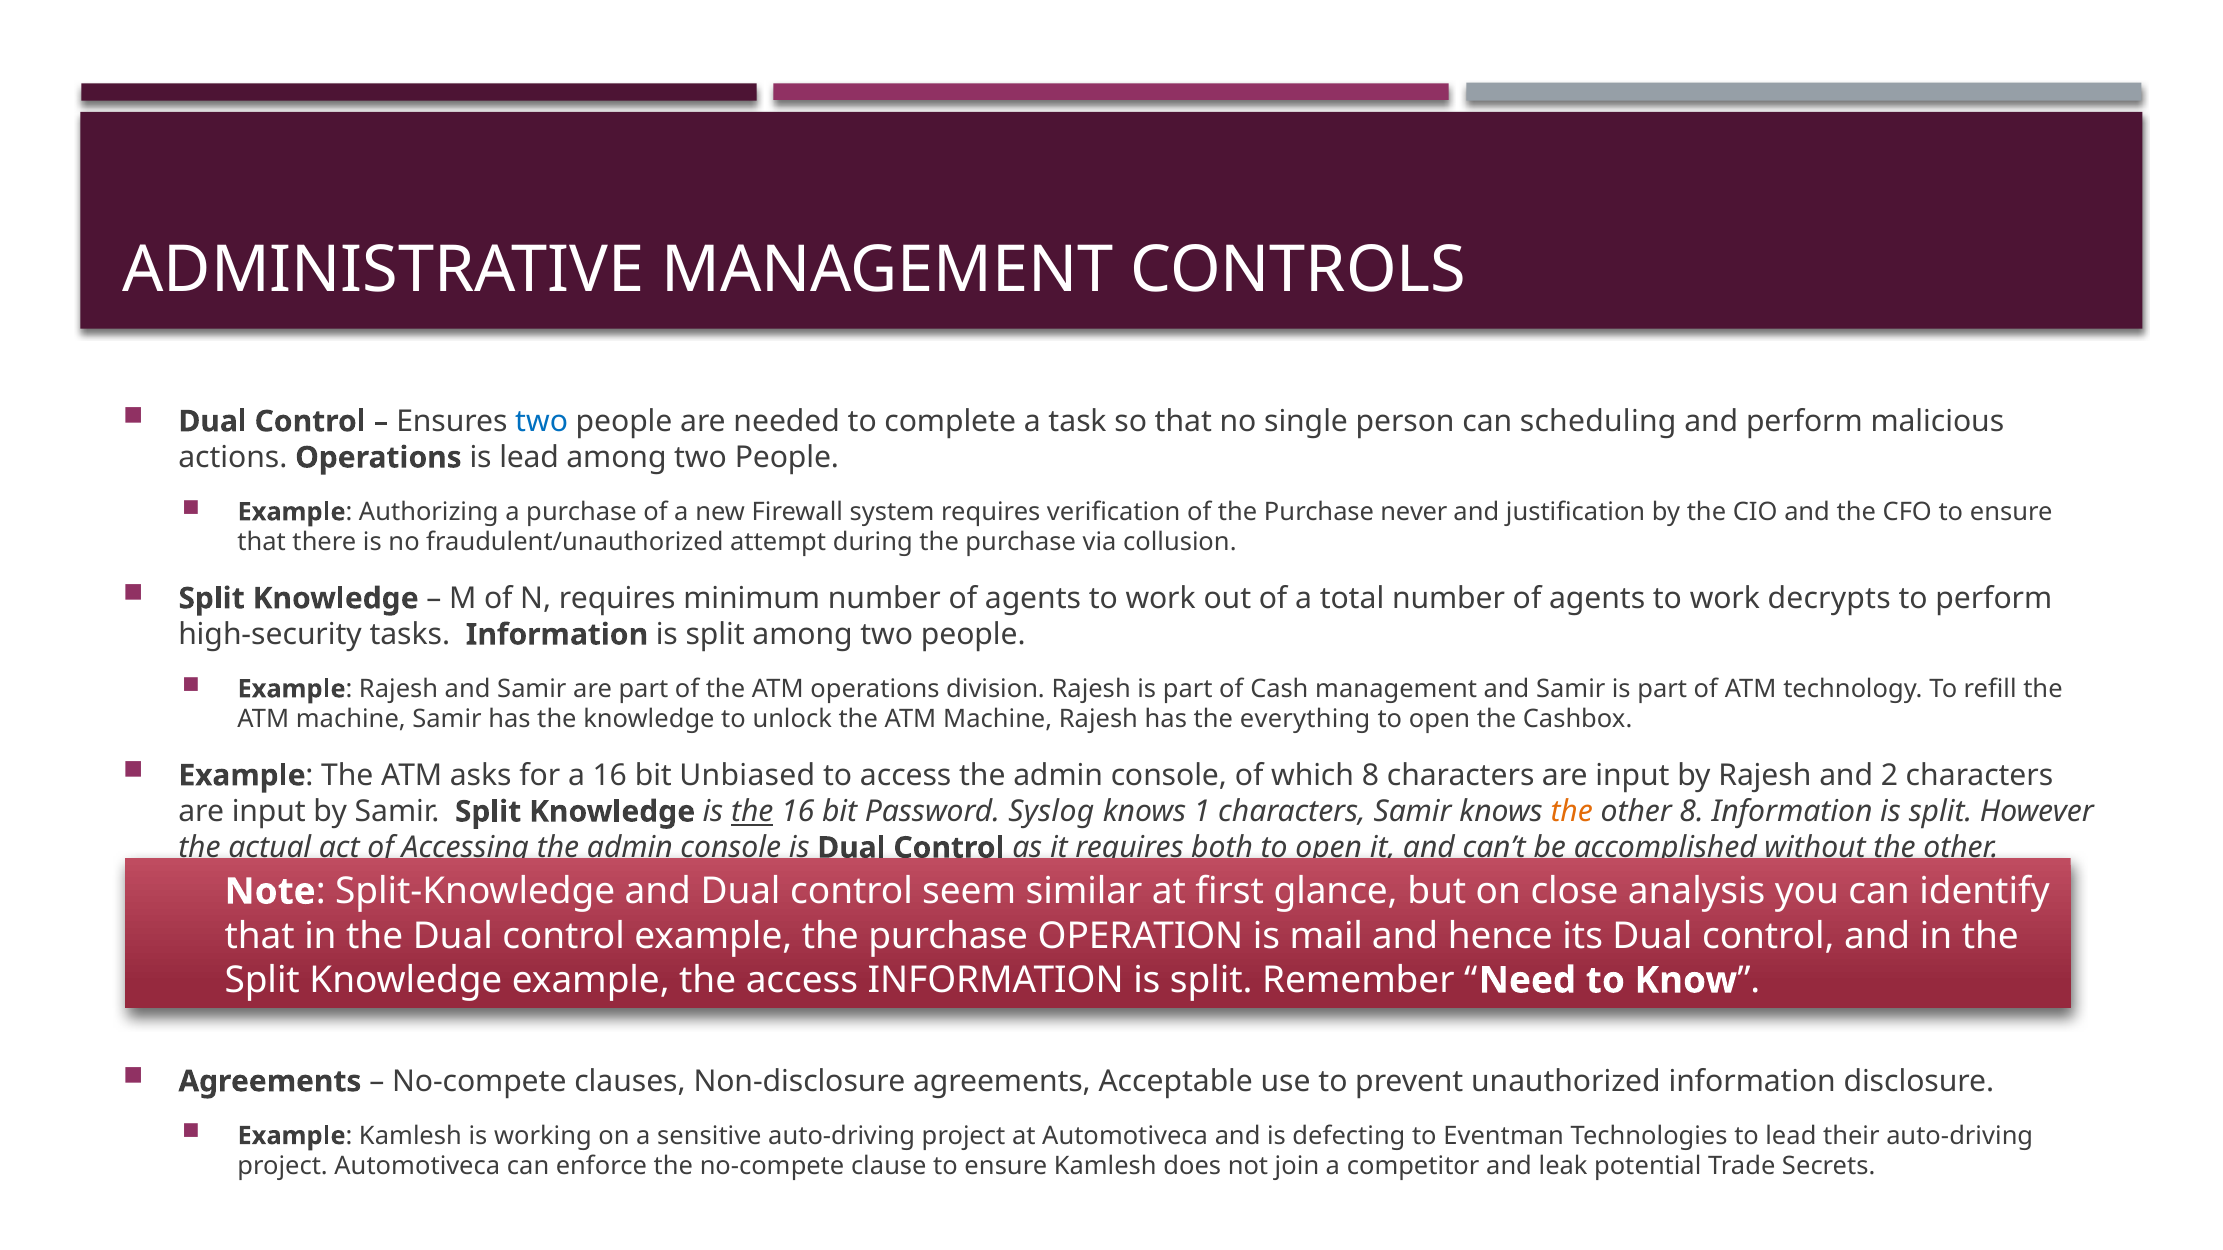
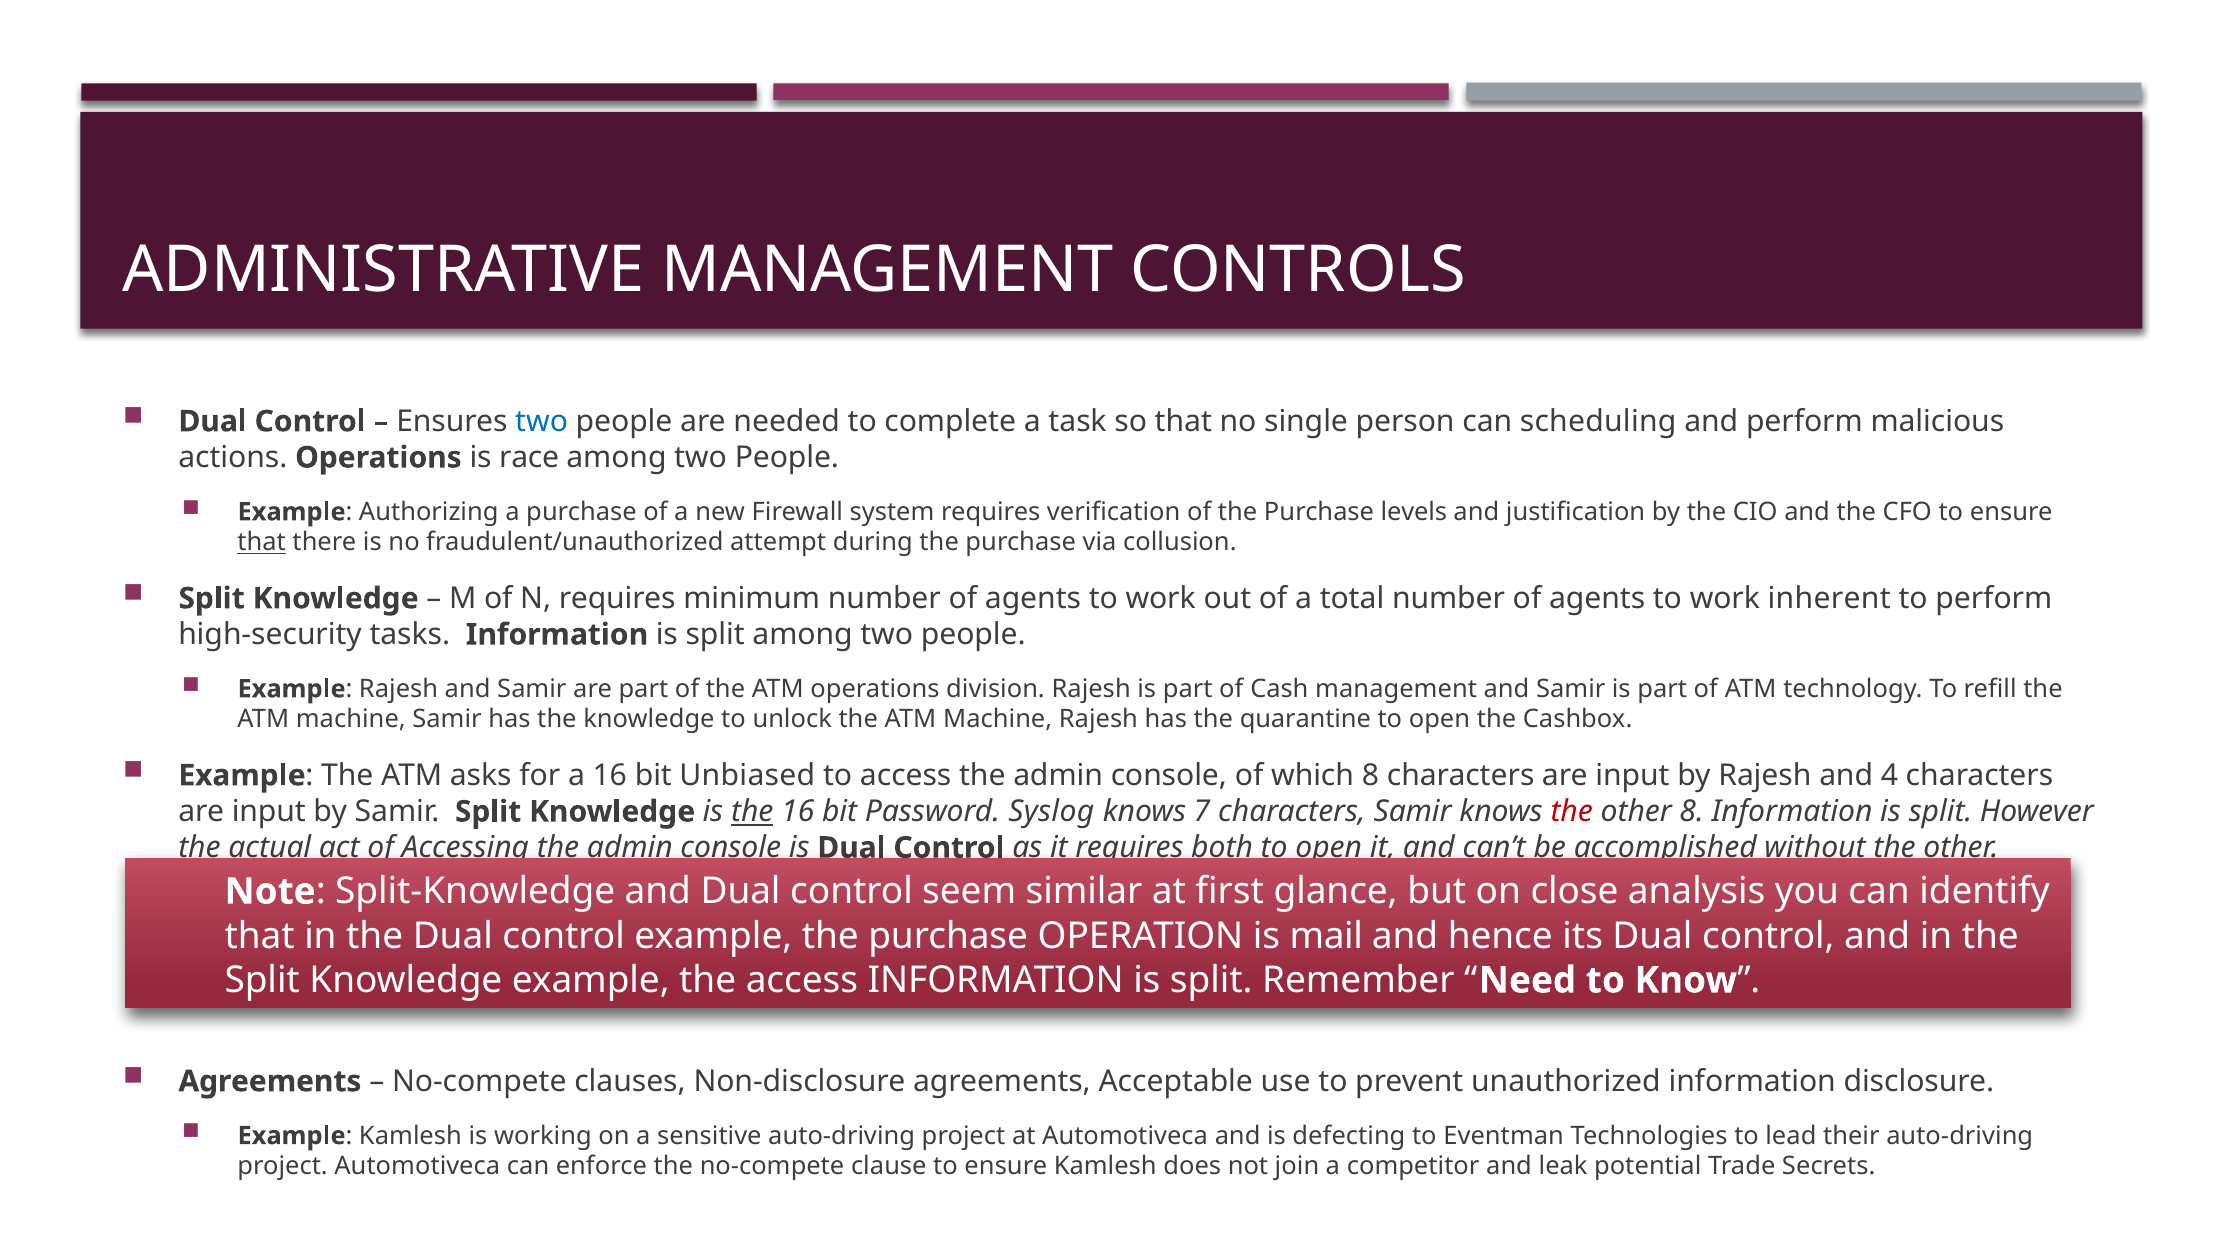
is lead: lead -> race (529, 458)
never: never -> levels (1414, 512)
that underline: none -> present (262, 543)
decrypts: decrypts -> inherent (1829, 599)
everything: everything -> quarantine (1305, 720)
2: 2 -> 4 (1890, 776)
1: 1 -> 7 (1202, 812)
the colour: orange -> red (1572, 812)
